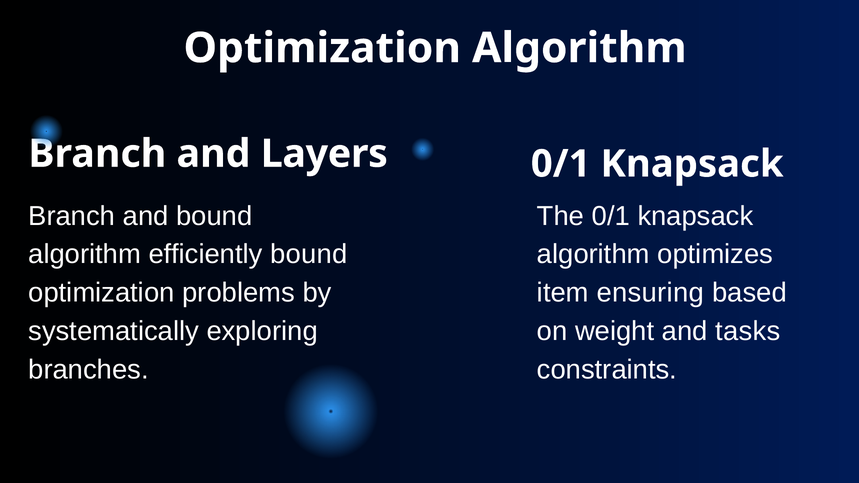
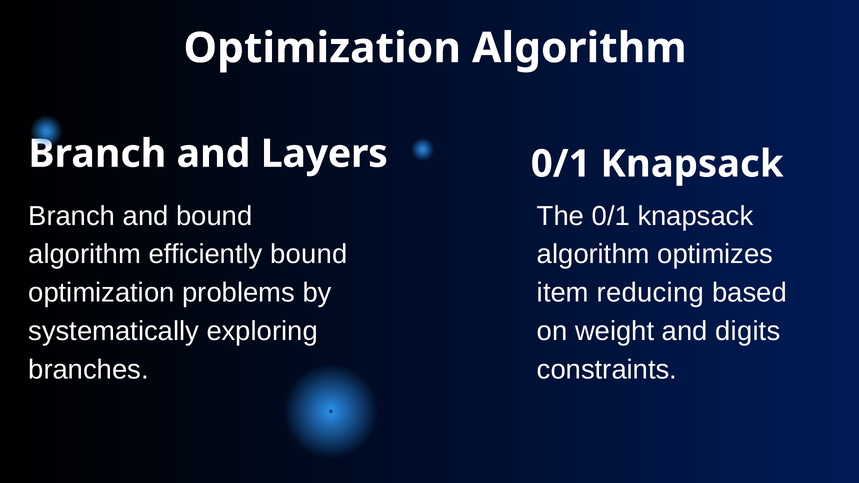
ensuring: ensuring -> reducing (650, 293)
tasks: tasks -> digits (748, 331)
